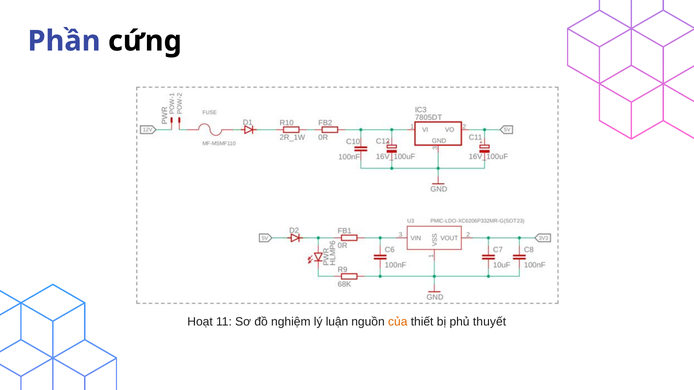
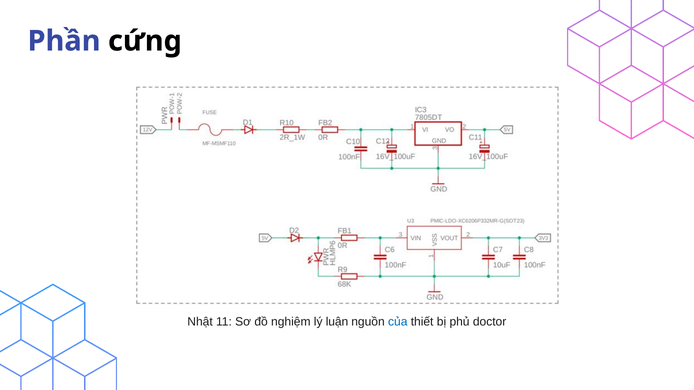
Hoạt: Hoạt -> Nhật (200, 322)
của colour: orange -> blue (398, 322)
thuyết: thuyết -> doctor (490, 322)
